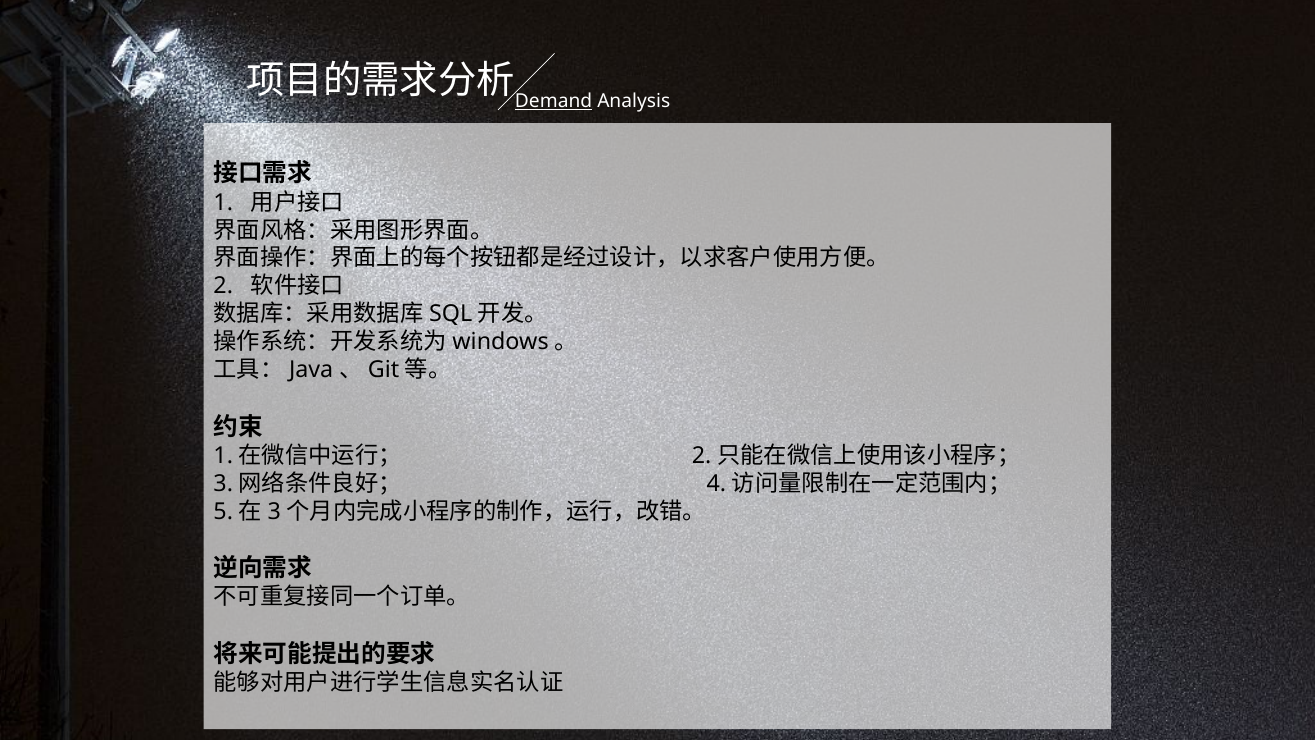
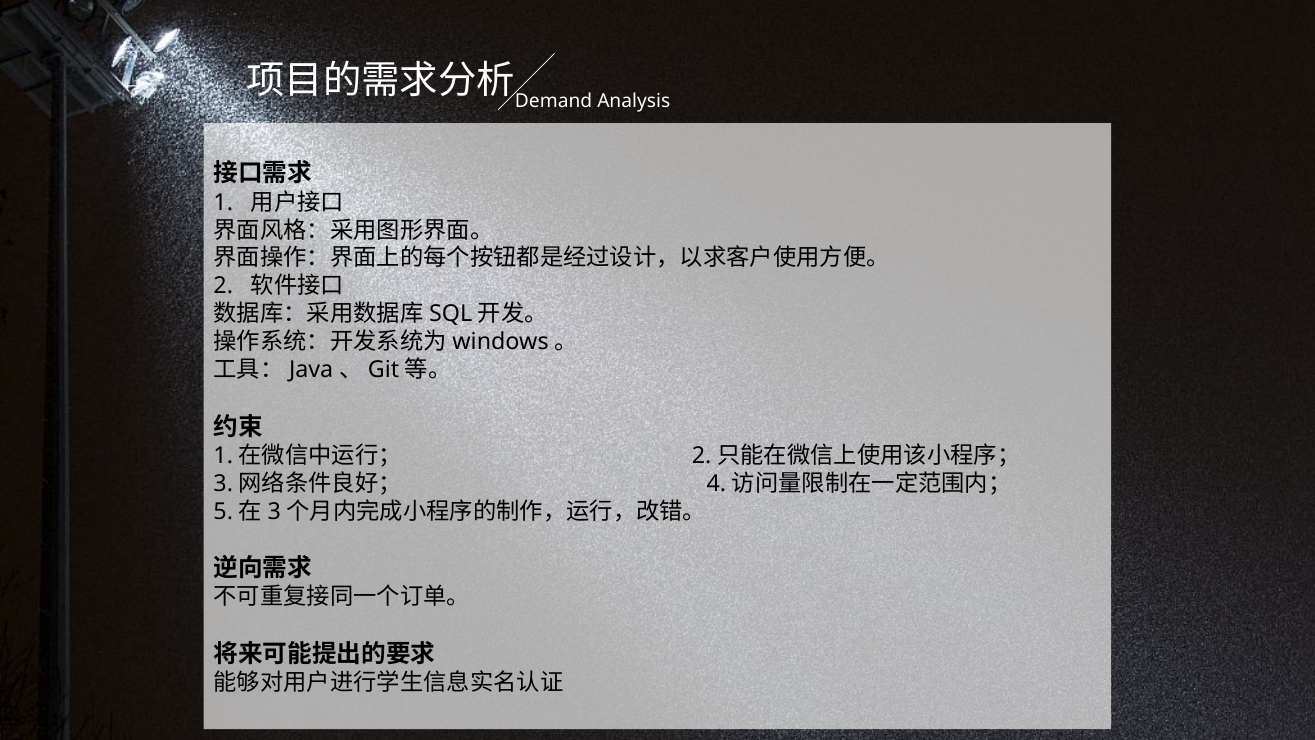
Demand underline: present -> none (554, 101)
